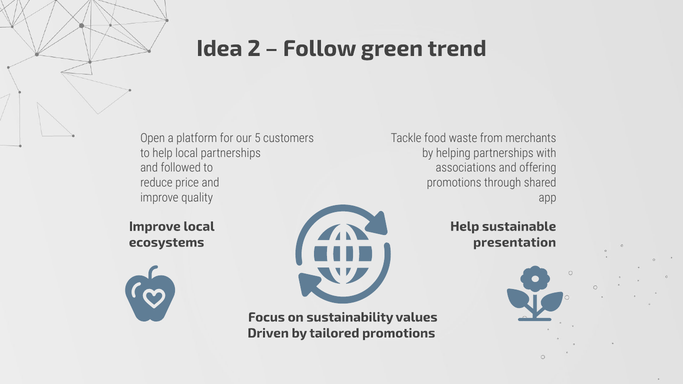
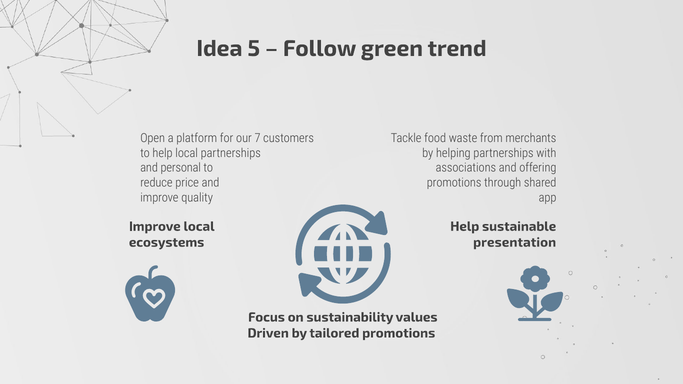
2: 2 -> 5 (254, 48)
5: 5 -> 7 (258, 138)
followed: followed -> personal (181, 168)
